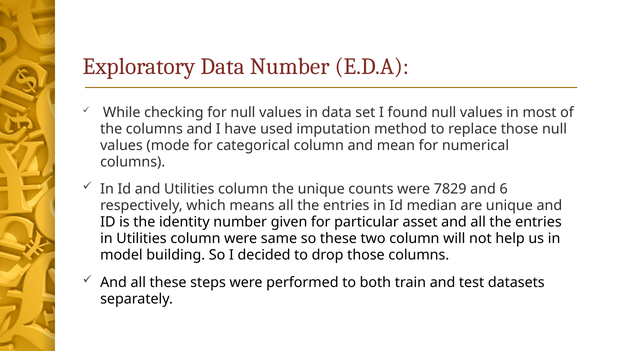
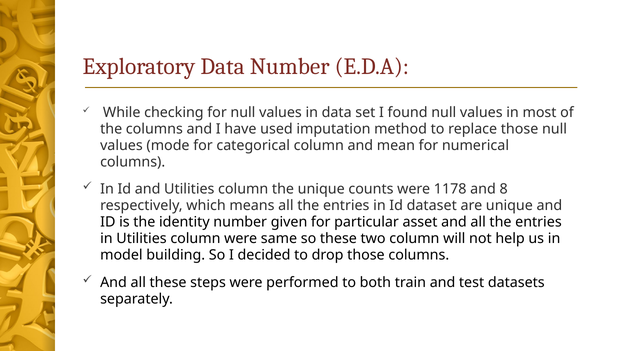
7829: 7829 -> 1178 (450, 189)
6: 6 -> 8 (504, 189)
median: median -> dataset (432, 206)
